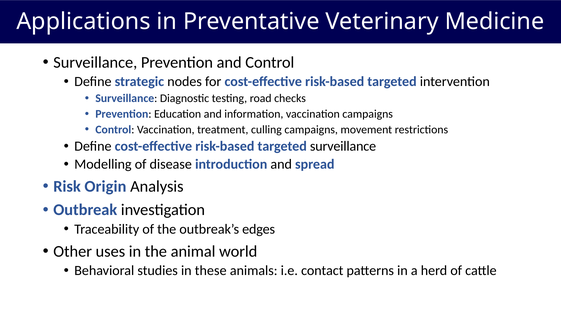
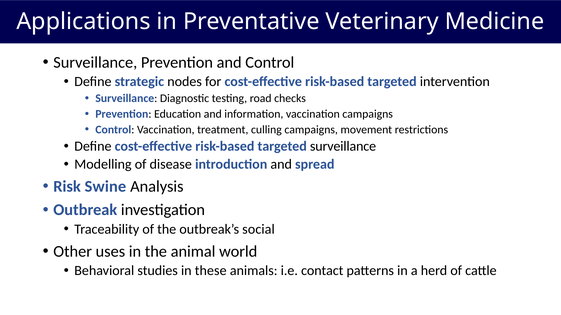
Origin: Origin -> Swine (105, 187)
edges: edges -> social (259, 230)
